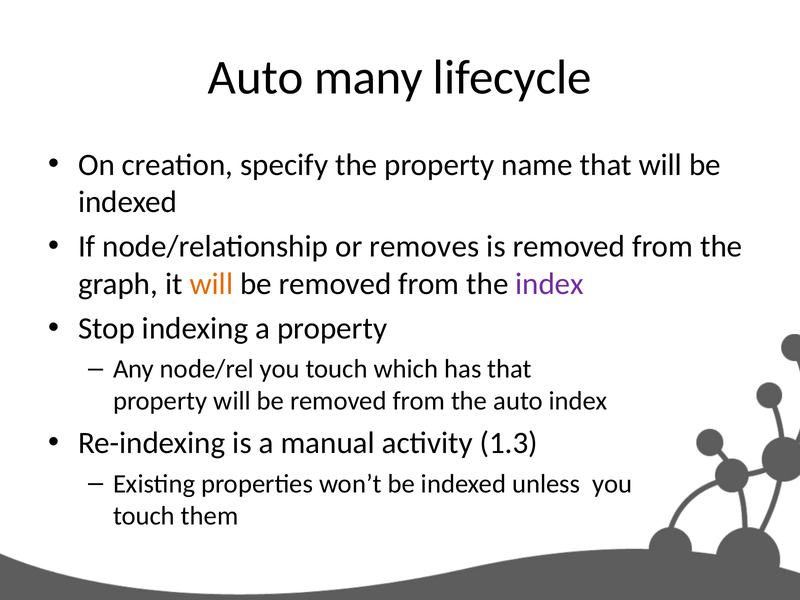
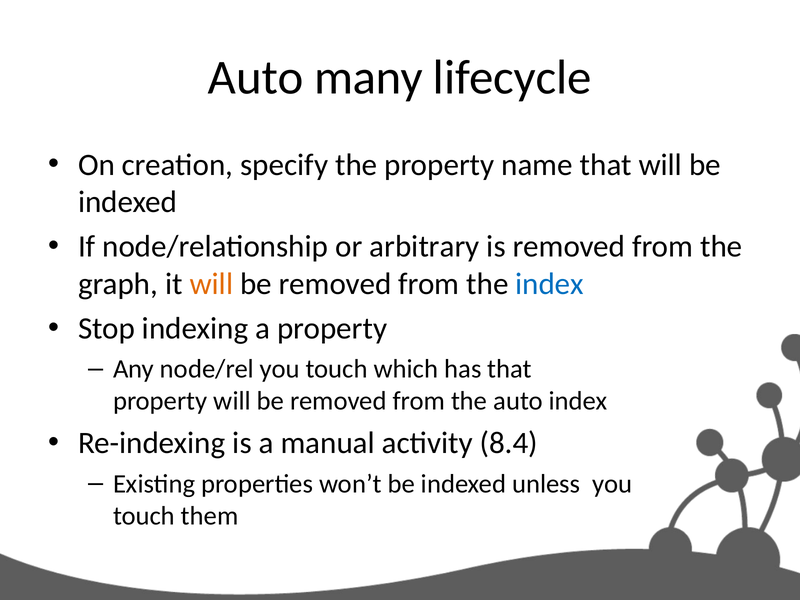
removes: removes -> arbitrary (424, 247)
index colour: purple -> blue (550, 284)
1.3: 1.3 -> 8.4 (509, 443)
